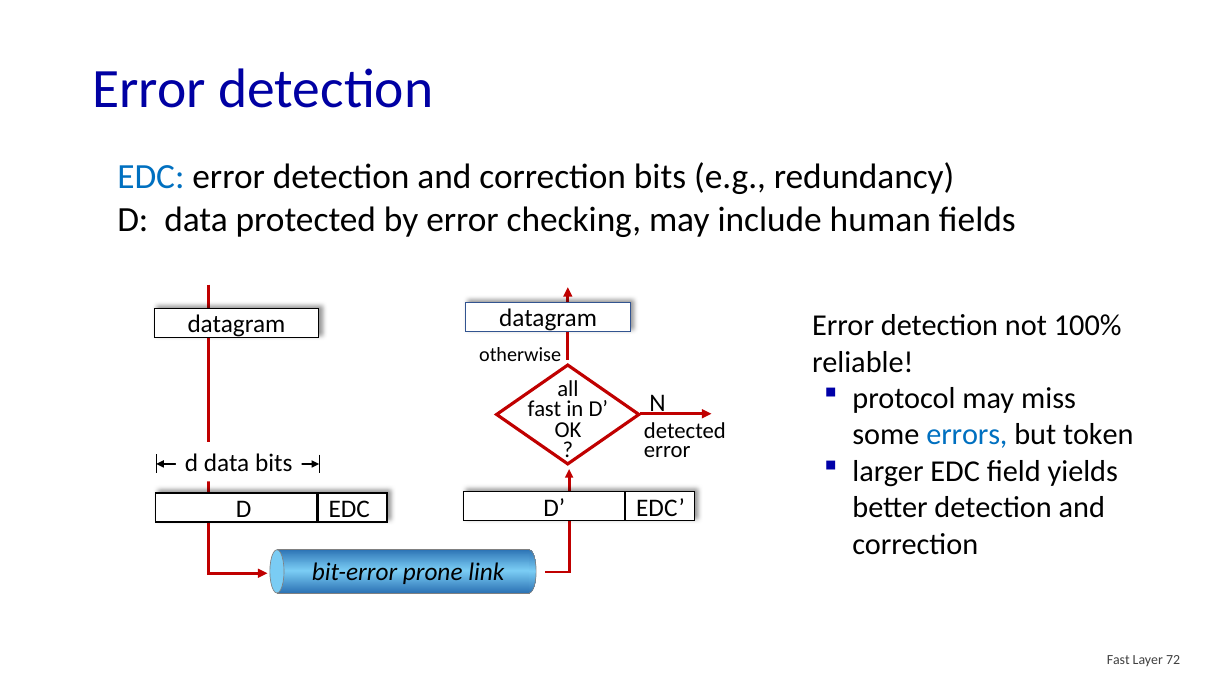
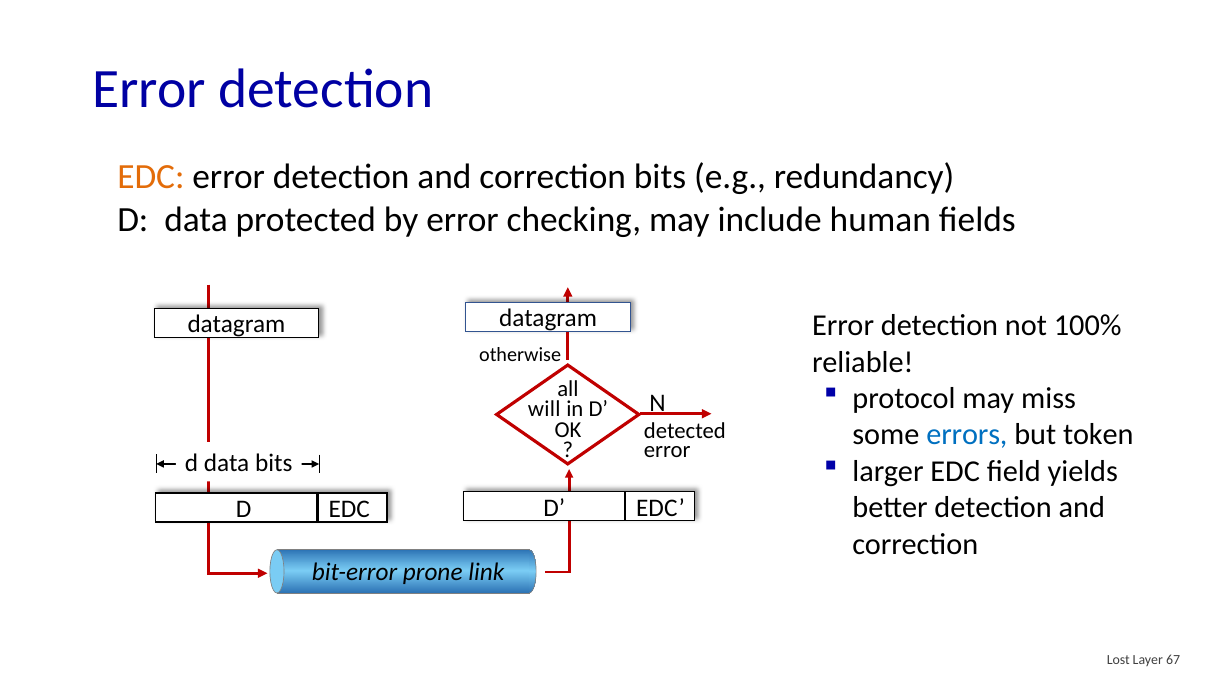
EDC colour: blue -> orange (151, 177)
fast: fast -> will (544, 409)
Fast: Fast -> Lost (1118, 659)
72: 72 -> 67 (1173, 659)
